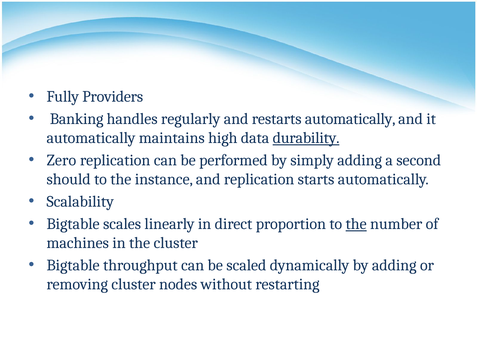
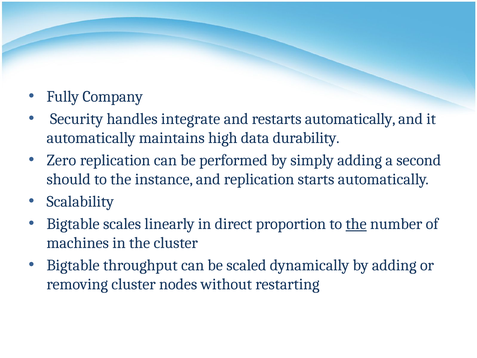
Providers: Providers -> Company (113, 97)
Banking: Banking -> Security (77, 119)
regularly: regularly -> integrate (191, 119)
durability underline: present -> none (306, 138)
